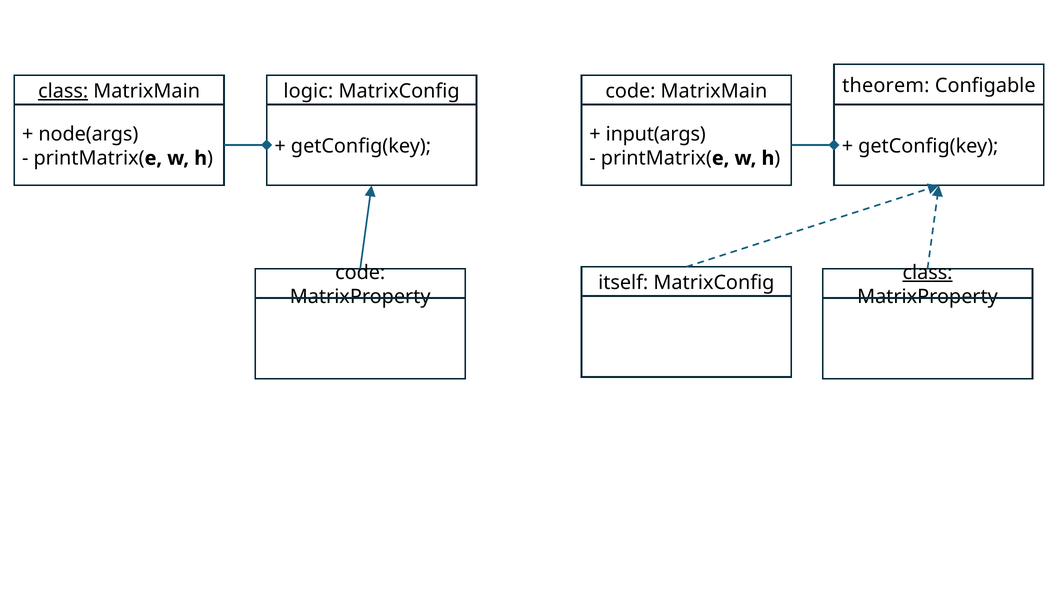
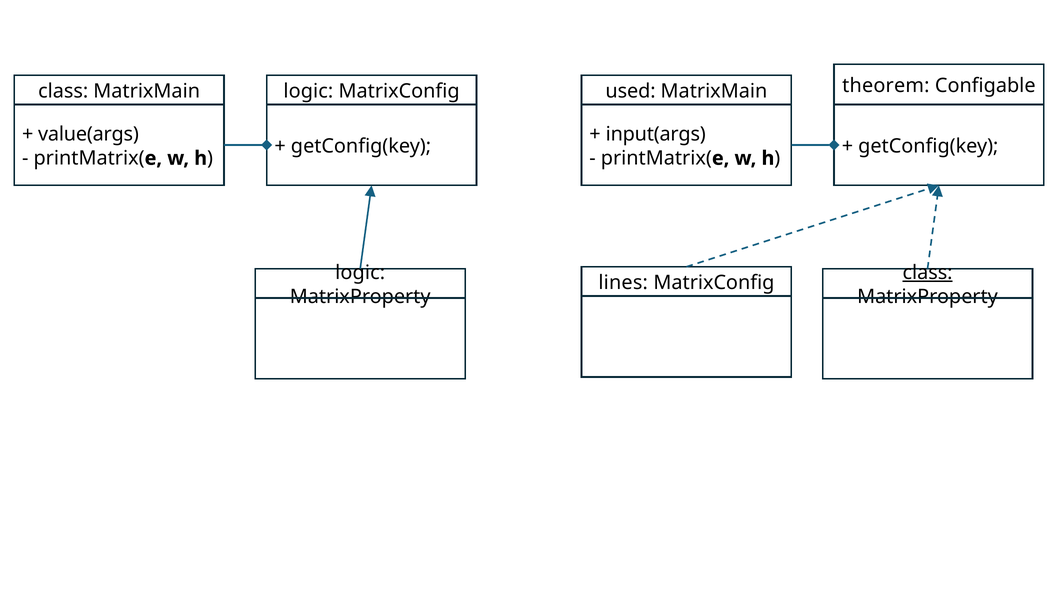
class underline: present -> none (63, 91)
code: code -> used (631, 91)
node(args: node(args -> value(args (88, 134)
code: code -> logic (360, 273)
itself: itself -> lines (623, 283)
